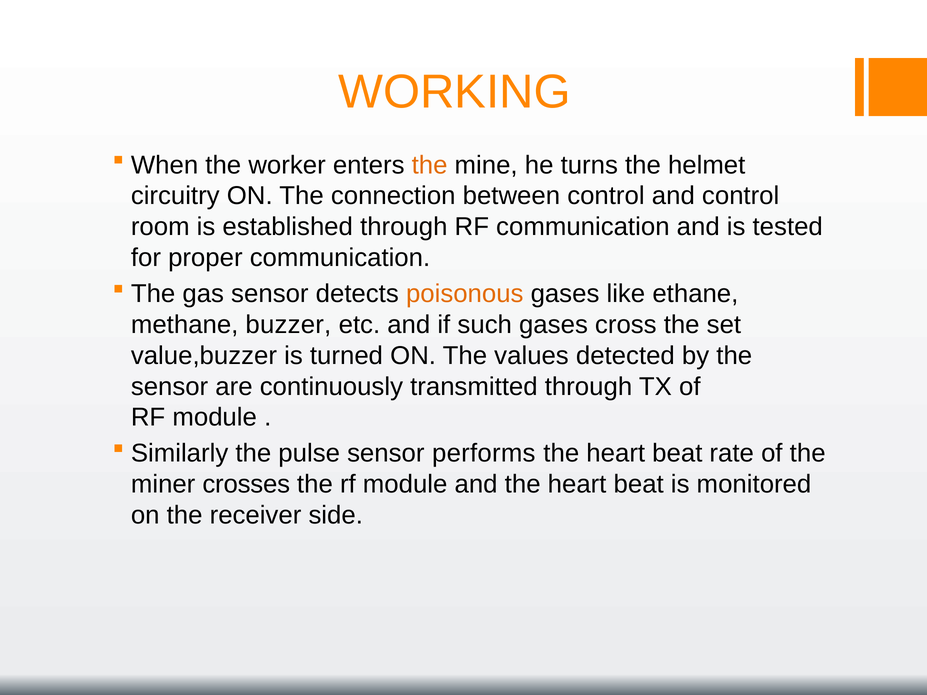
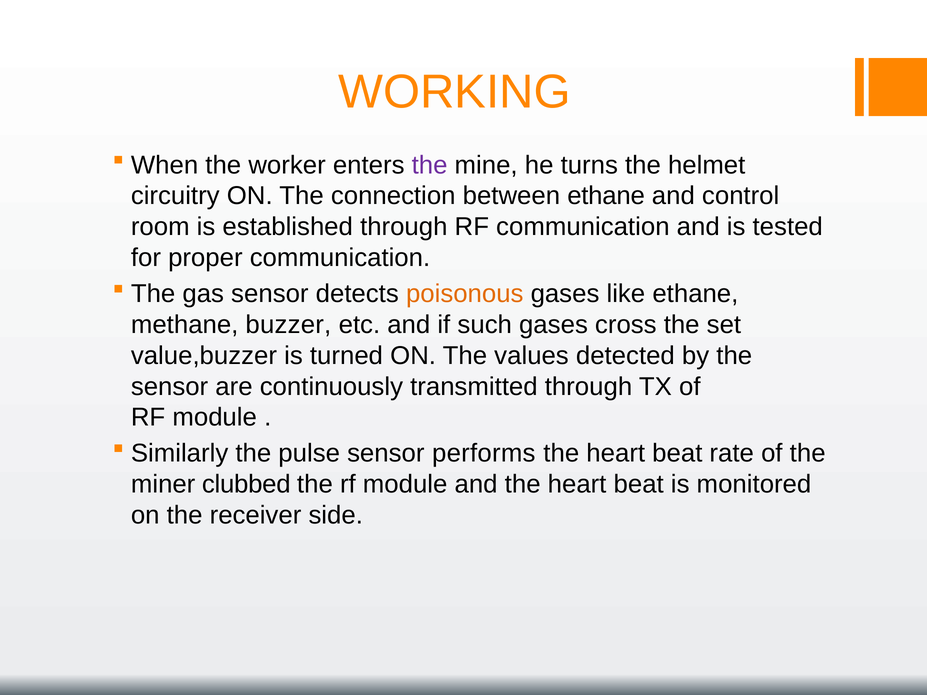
the colour: orange -> purple (430, 165)
between control: control -> ethane (606, 196)
crosses: crosses -> clubbed (246, 485)
